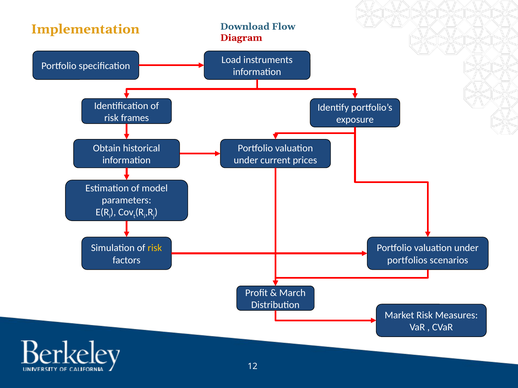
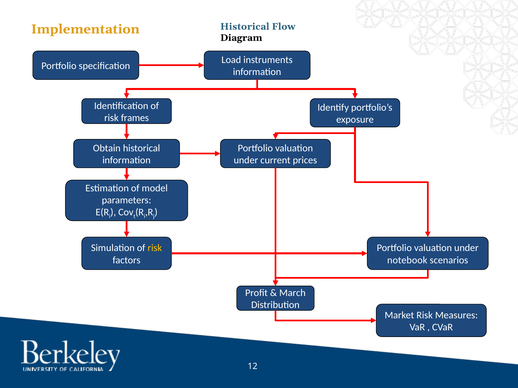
Implementation Download: Download -> Historical (245, 27)
Diagram colour: red -> black (241, 38)
portfolios: portfolios -> notebook (407, 260)
